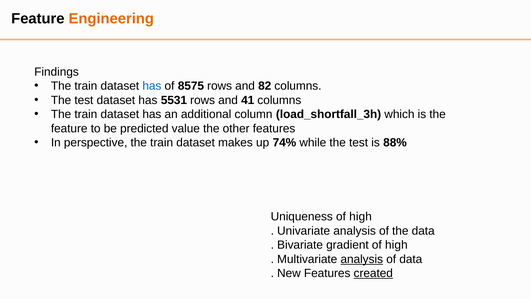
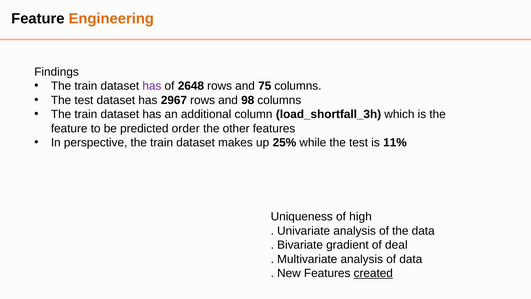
has colour: blue -> purple (152, 86)
8575: 8575 -> 2648 (191, 86)
82: 82 -> 75 (265, 86)
5531: 5531 -> 2967 (174, 100)
41: 41 -> 98 (248, 100)
value: value -> order (186, 128)
74%: 74% -> 25% (284, 143)
88%: 88% -> 11% (395, 143)
high: high -> deal (396, 245)
analysis underline: present -> none (362, 259)
